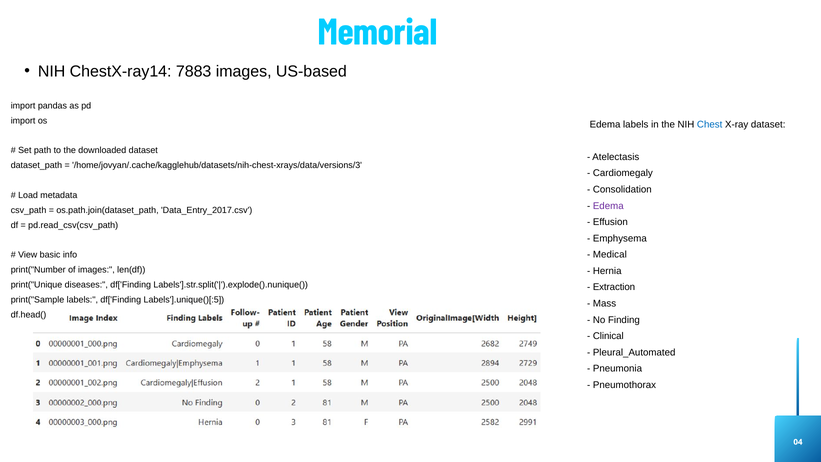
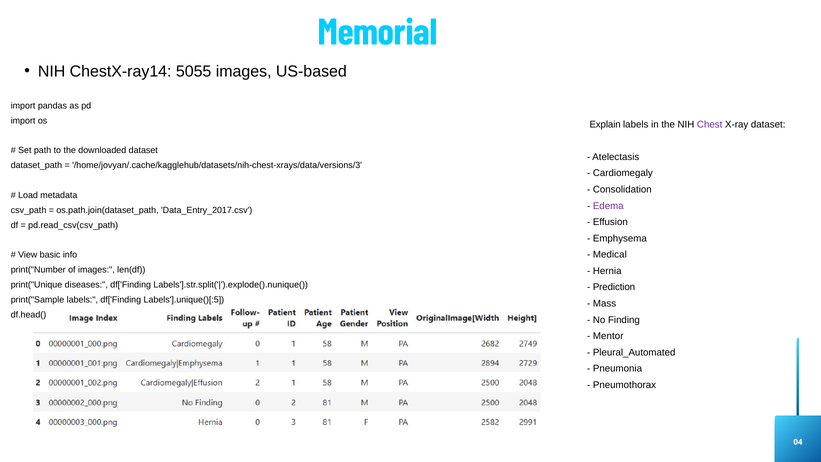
7883: 7883 -> 5055 (194, 71)
Edema: Edema -> Explain (605, 124)
Chest colour: blue -> purple (710, 124)
Extraction: Extraction -> Prediction (614, 287)
Clinical: Clinical -> Mentor (608, 336)
